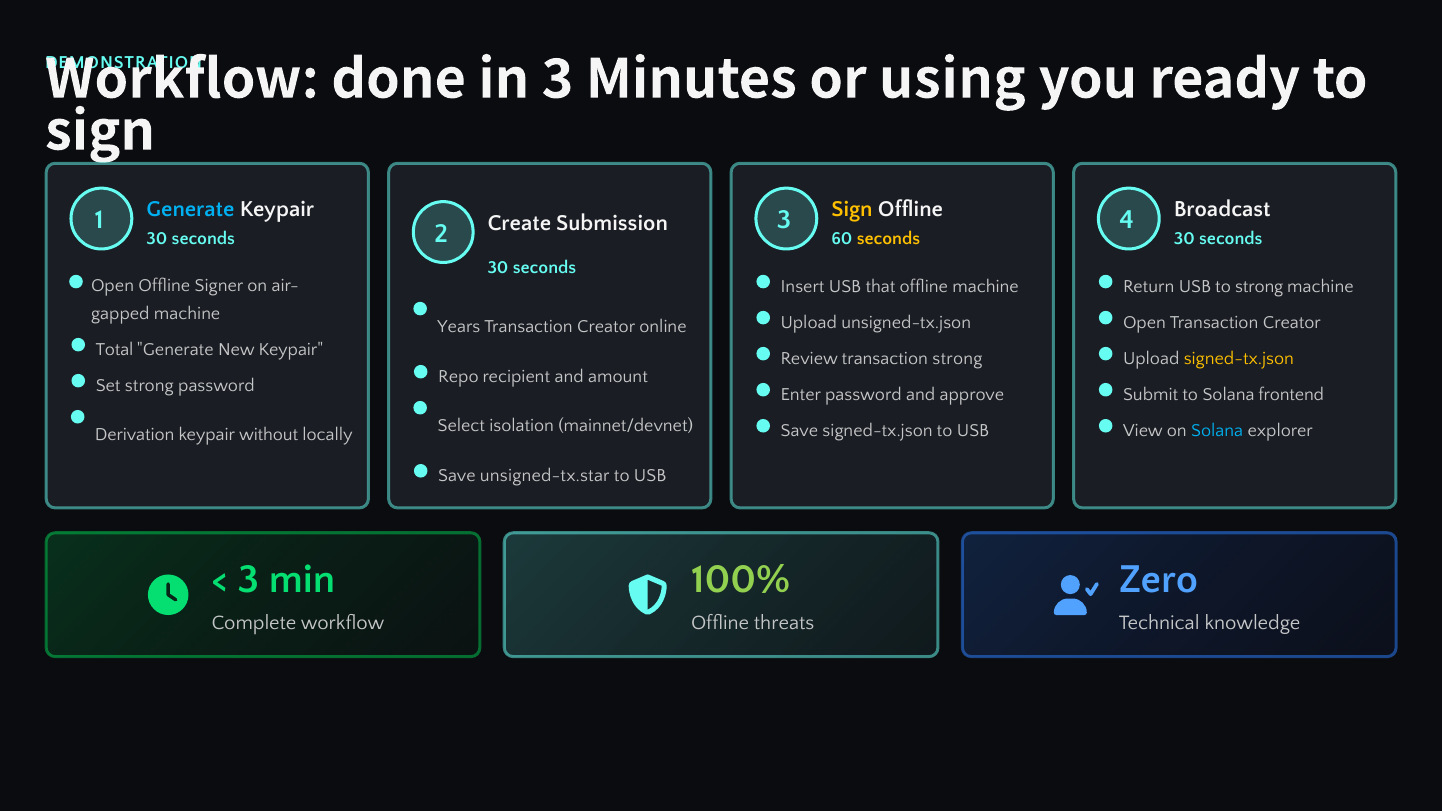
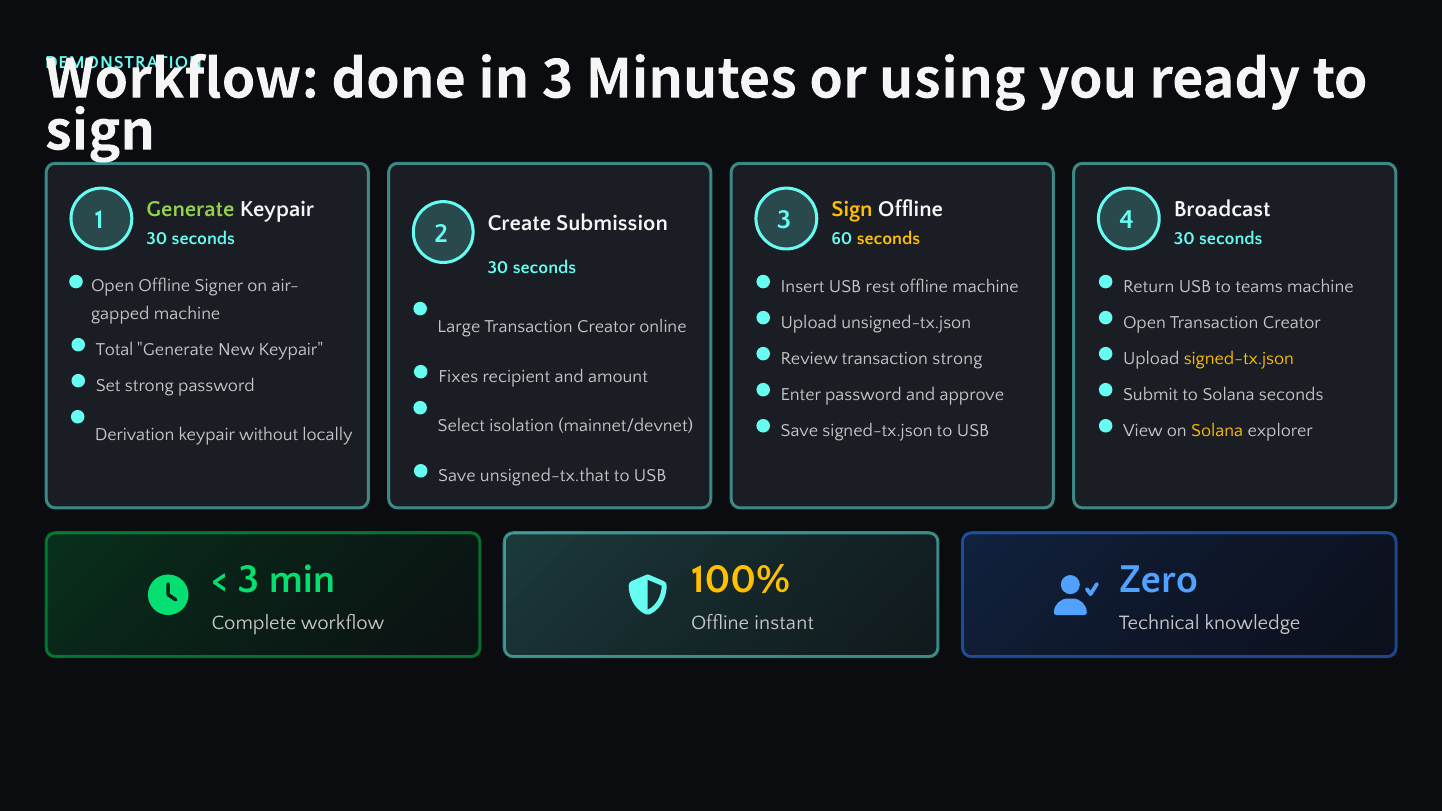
Generate colour: light blue -> light green (190, 209)
that: that -> rest (880, 286)
to strong: strong -> teams (1259, 286)
Years: Years -> Large (459, 327)
Repo: Repo -> Fixes (458, 376)
Solana frontend: frontend -> seconds (1291, 394)
Solana colour: light blue -> yellow (1217, 430)
unsigned-tx.star: unsigned-tx.star -> unsigned-tx.that (545, 475)
100% colour: light green -> yellow (741, 579)
threats: threats -> instant (784, 622)
